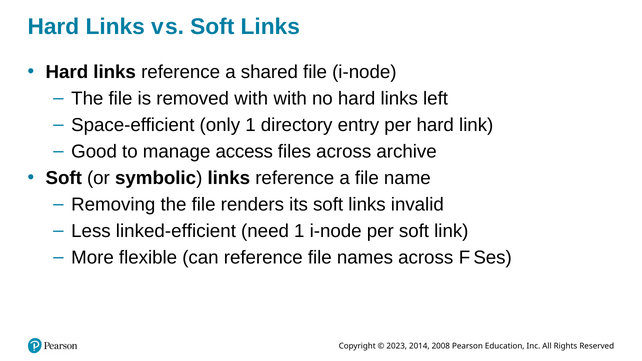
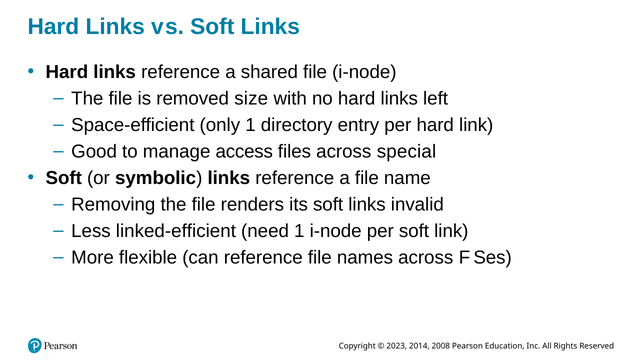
removed with: with -> size (251, 99)
archive: archive -> special (406, 152)
